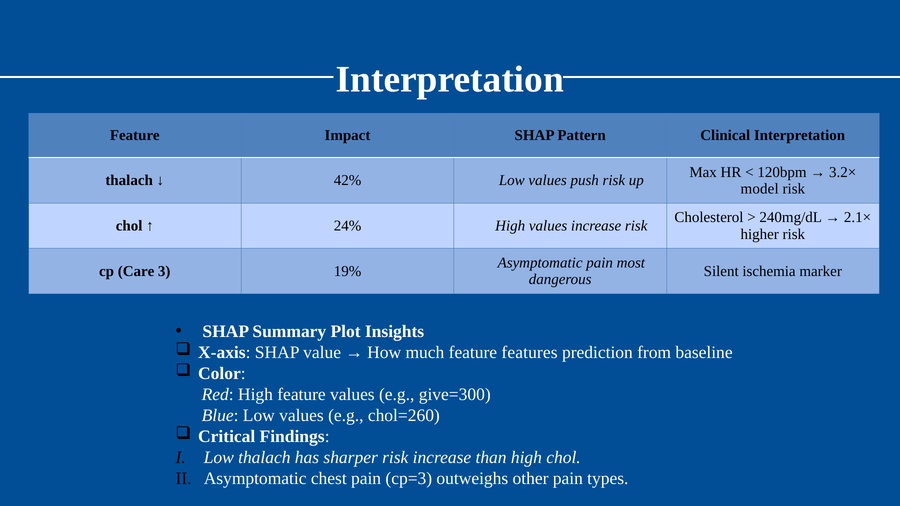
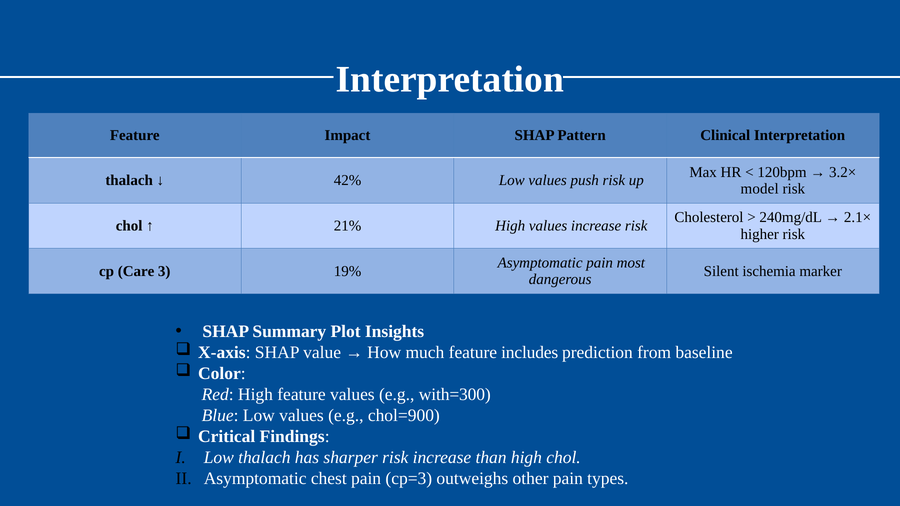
24%: 24% -> 21% (348, 226)
features: features -> includes (530, 352)
give=300: give=300 -> with=300 (455, 394)
chol=260: chol=260 -> chol=900 (404, 416)
